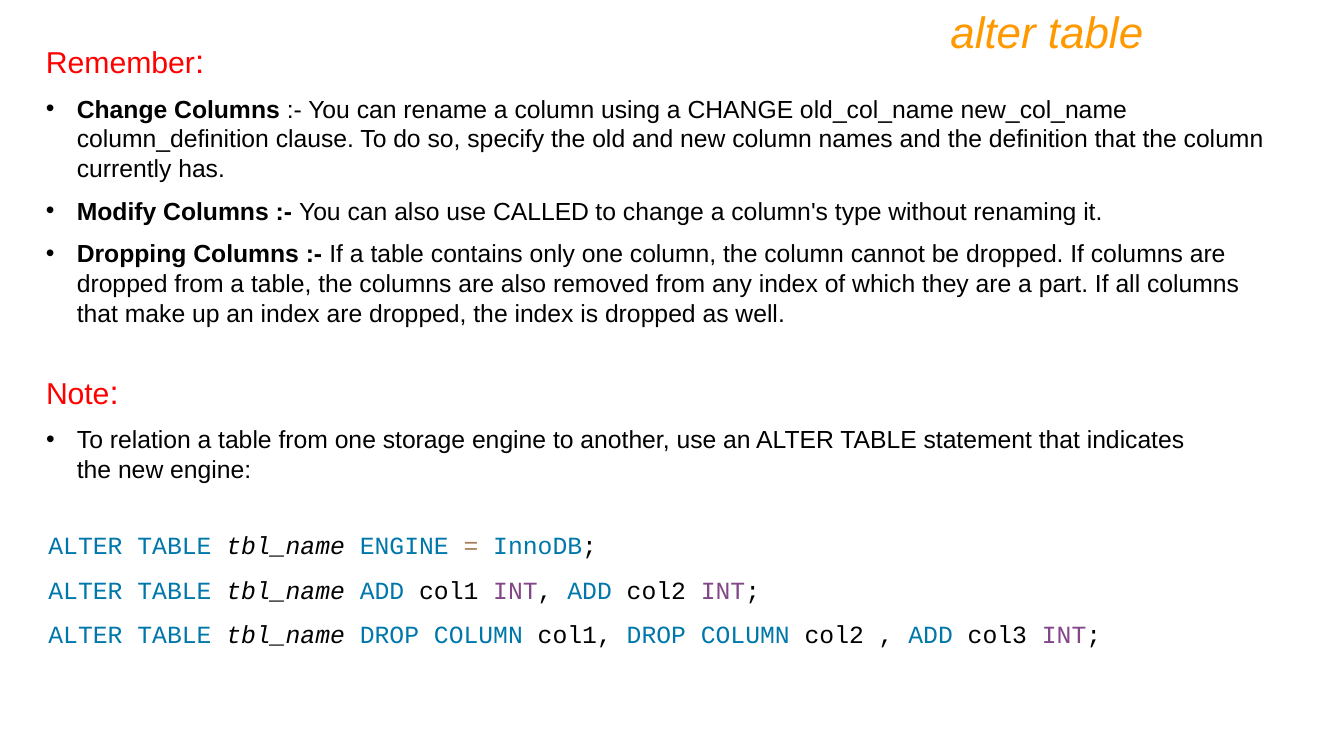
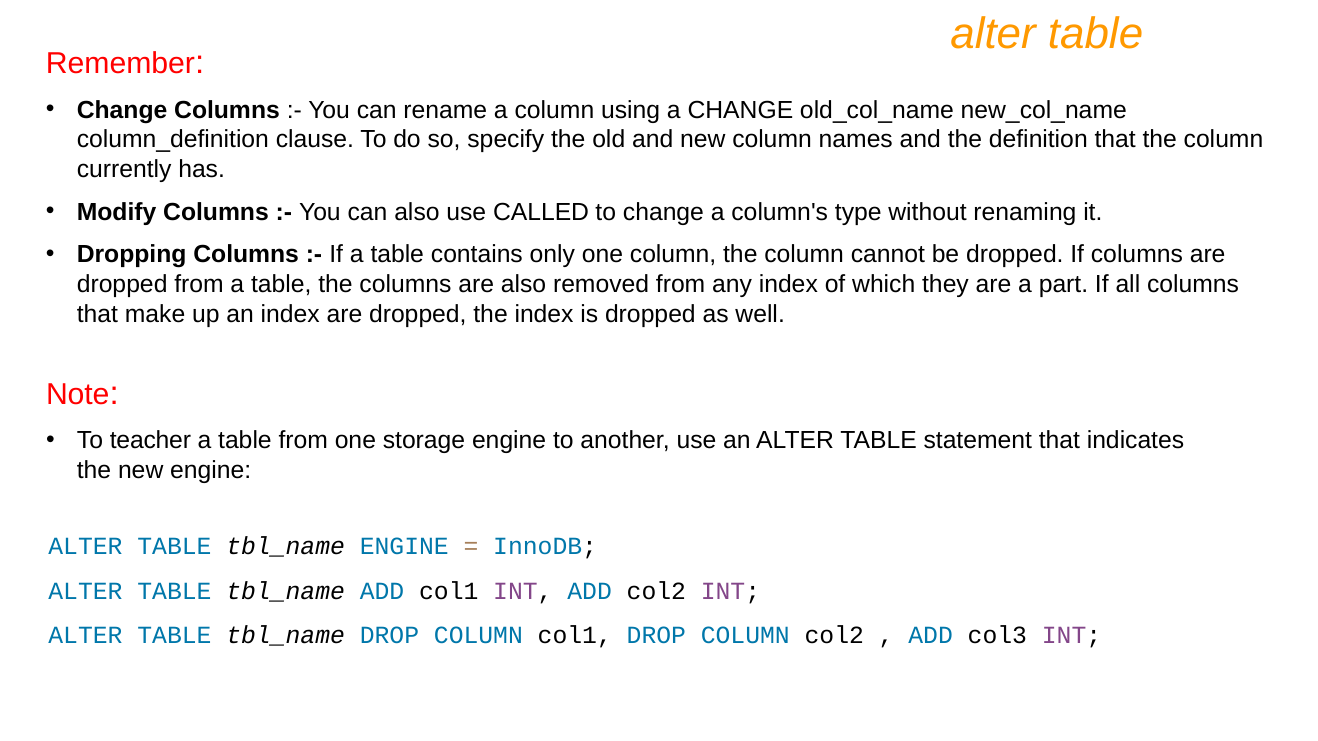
relation: relation -> teacher (150, 441)
